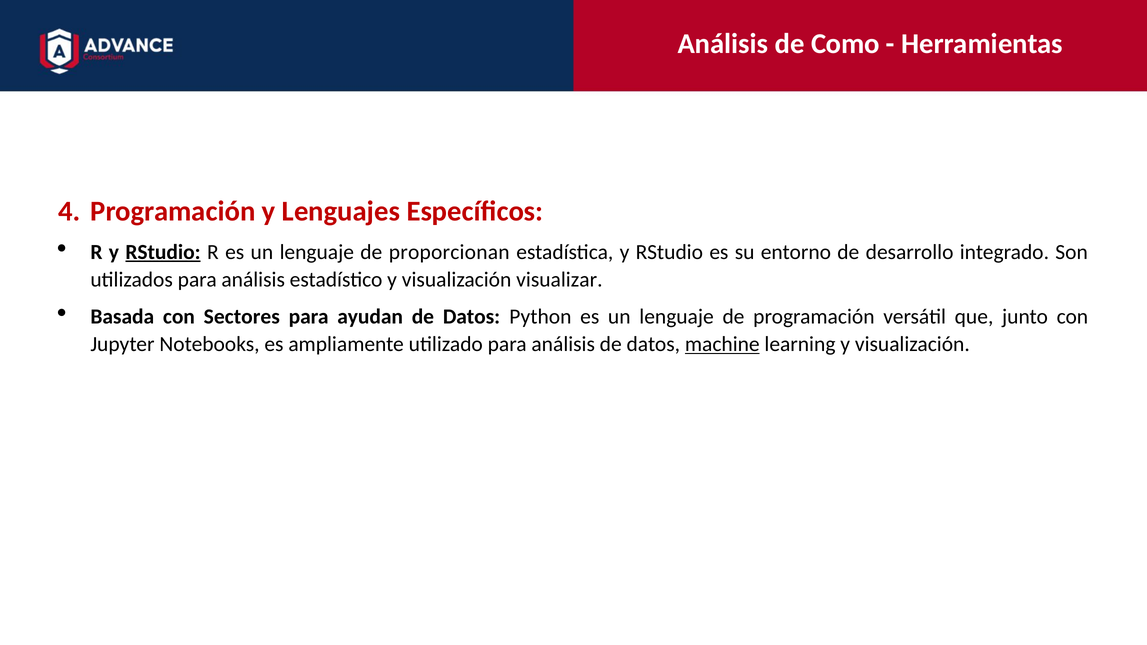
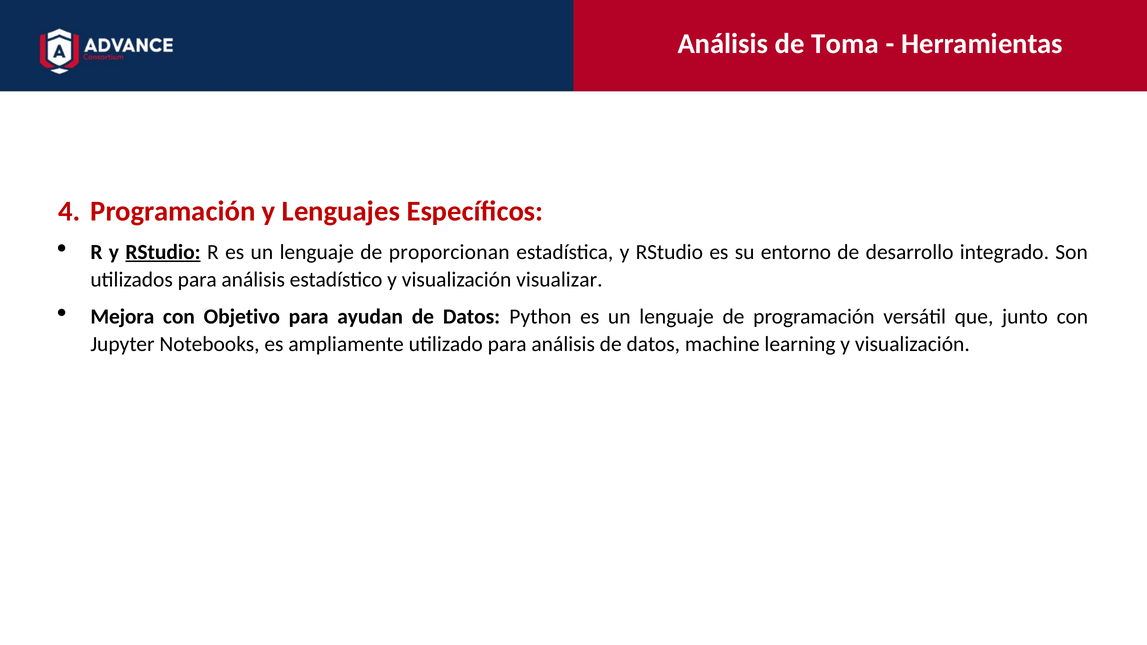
Como: Como -> Toma (845, 44)
Basada: Basada -> Mejora (122, 317)
Sectores: Sectores -> Objetivo (242, 317)
machine underline: present -> none (722, 344)
